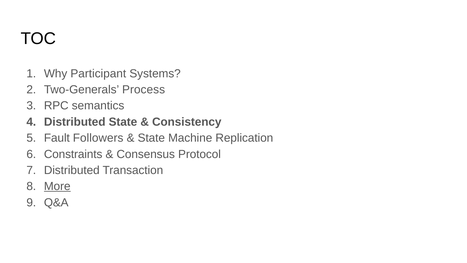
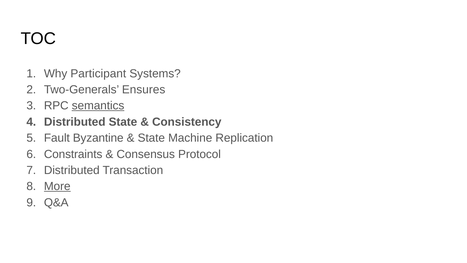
Process: Process -> Ensures (144, 90)
semantics underline: none -> present (98, 106)
Followers: Followers -> Byzantine (98, 138)
